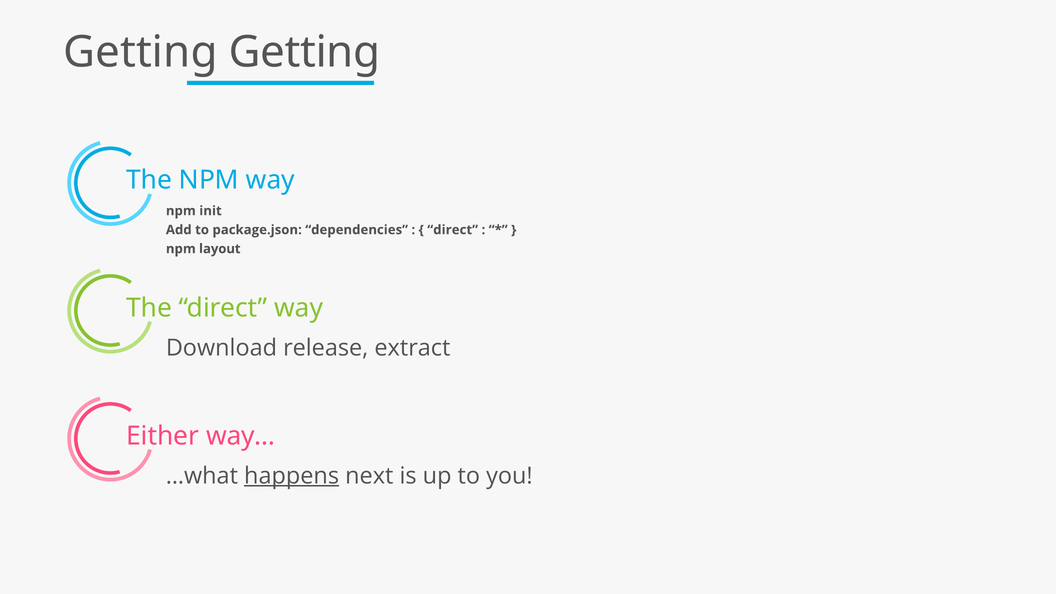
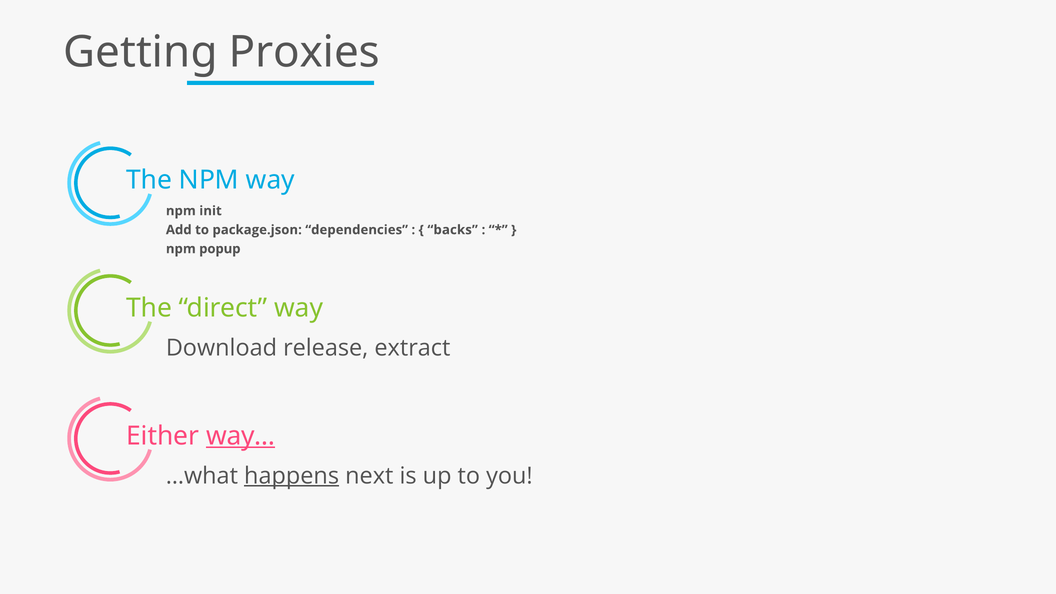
Getting Getting: Getting -> Proxies (304, 52)
direct: direct -> backs (453, 230)
layout: layout -> popup (220, 249)
way… underline: none -> present (241, 436)
